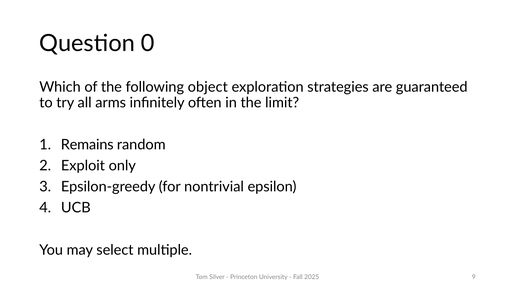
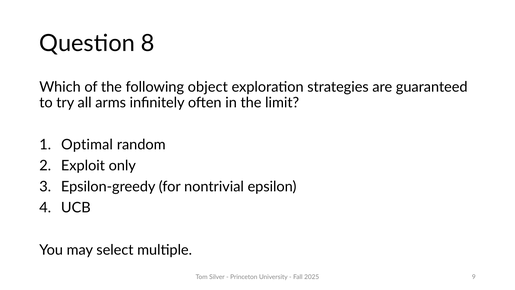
0: 0 -> 8 (148, 43)
Remains: Remains -> Optimal (87, 145)
